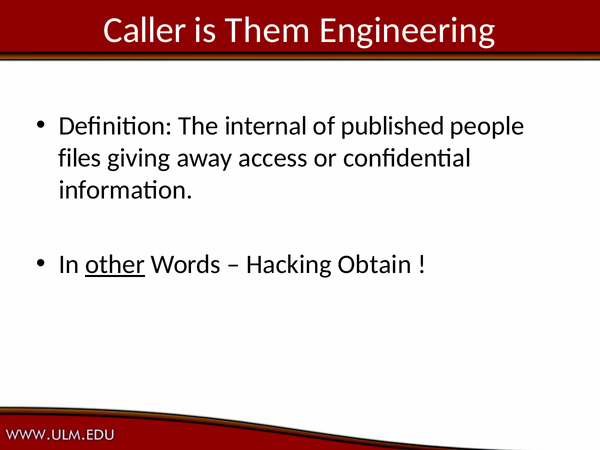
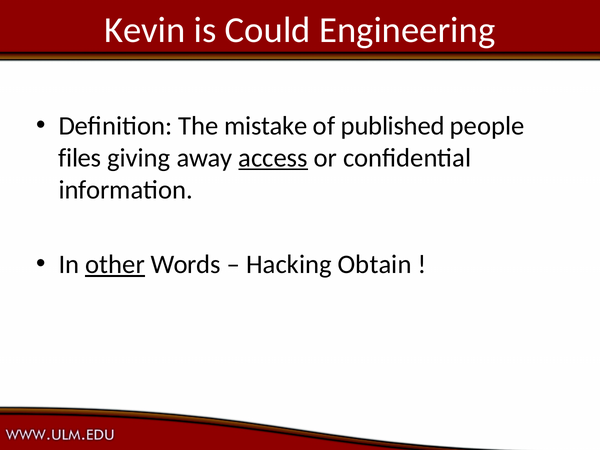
Caller: Caller -> Kevin (145, 30)
Them: Them -> Could (268, 30)
internal: internal -> mistake (266, 126)
access underline: none -> present (273, 158)
